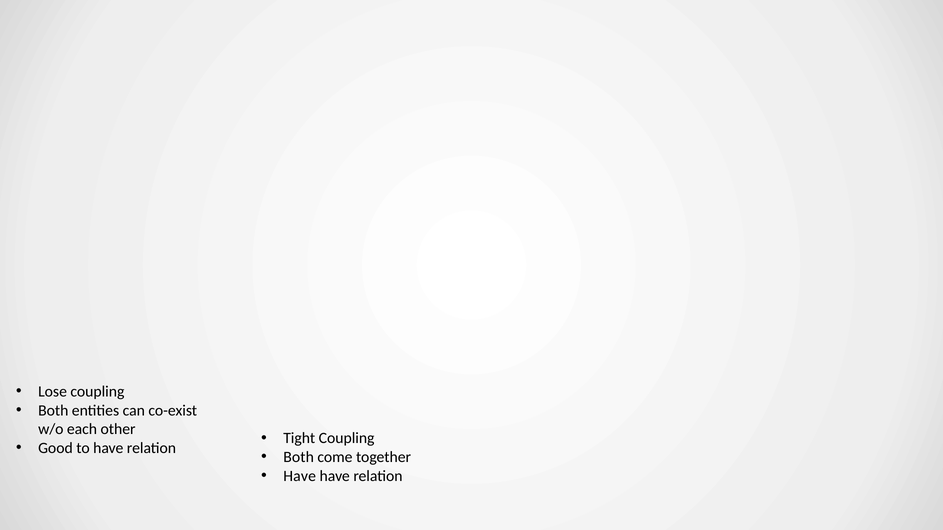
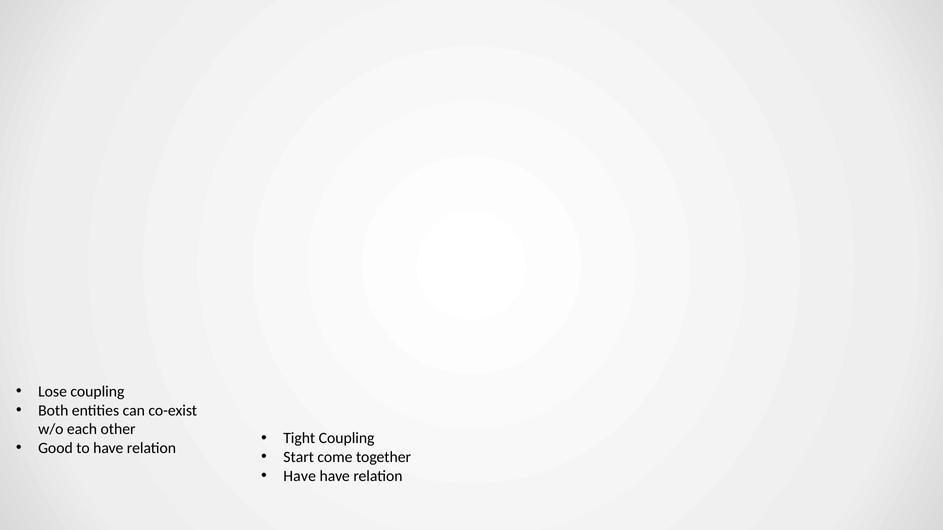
Both: Both -> Start (299, 458)
